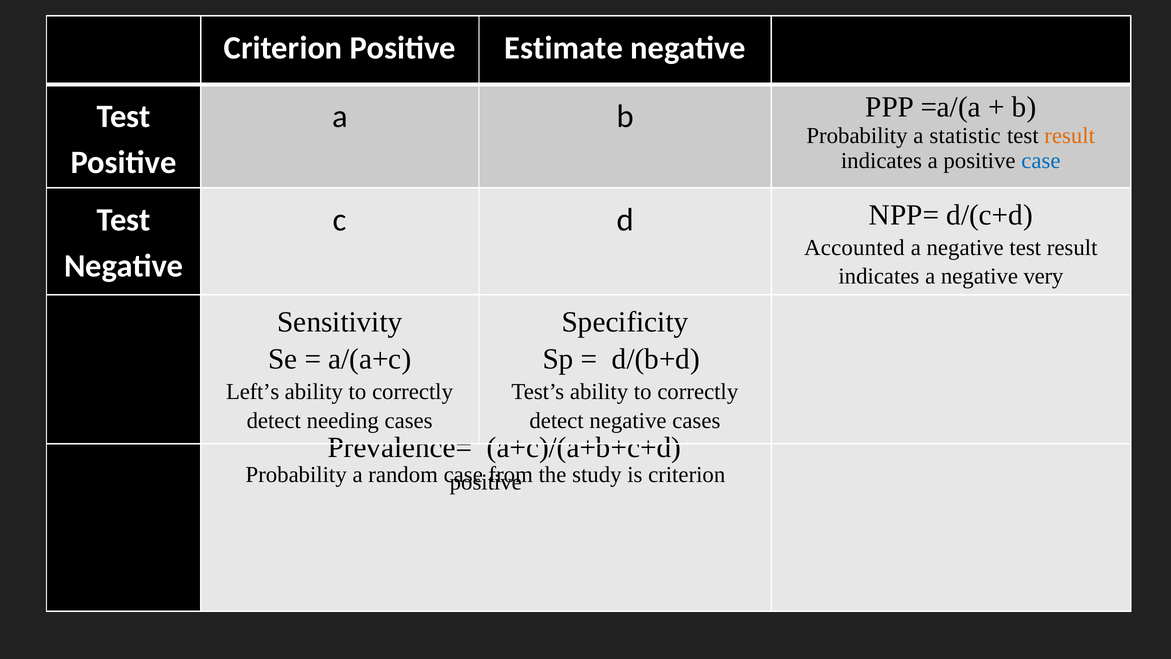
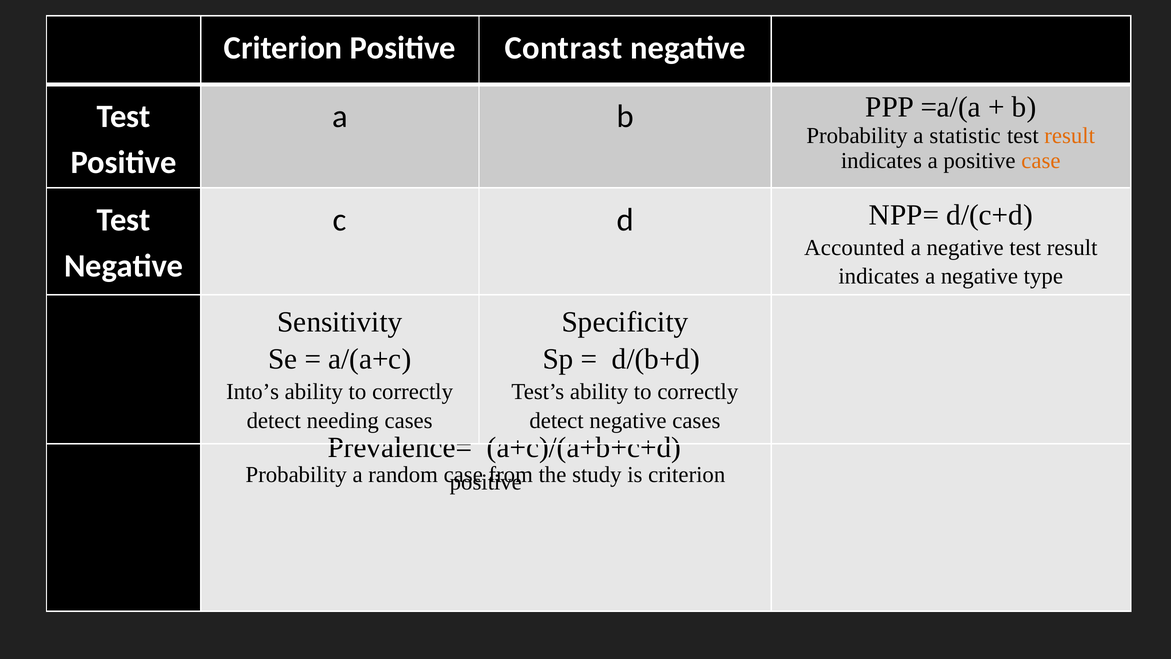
Estimate: Estimate -> Contrast (564, 48)
case colour: blue -> orange (1041, 161)
very: very -> type (1043, 276)
Left’s: Left’s -> Into’s (253, 391)
